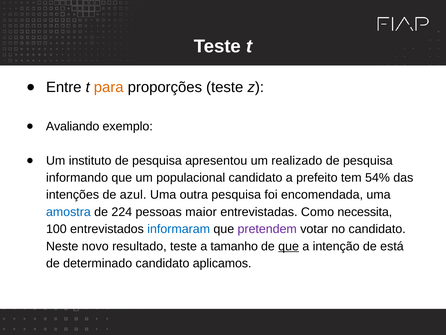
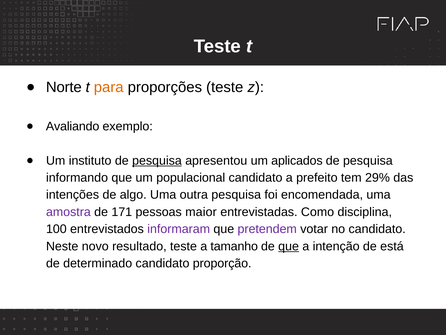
Entre: Entre -> Norte (64, 87)
pesquisa underline: none -> present (157, 160)
realizado: realizado -> aplicados (297, 160)
54%: 54% -> 29% (378, 177)
azul: azul -> algo (133, 195)
amostra colour: blue -> purple (68, 212)
224: 224 -> 171 (122, 212)
necessita: necessita -> disciplina (365, 212)
informaram colour: blue -> purple (179, 229)
aplicamos: aplicamos -> proporção (222, 263)
